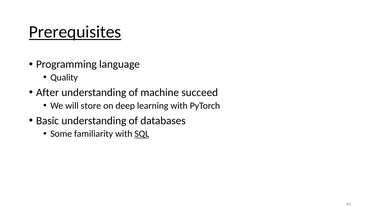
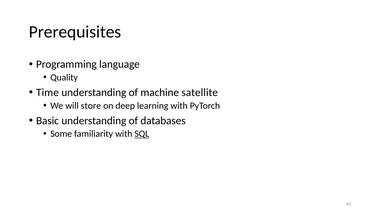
Prerequisites underline: present -> none (75, 32)
After: After -> Time (47, 92)
succeed: succeed -> satellite (200, 92)
